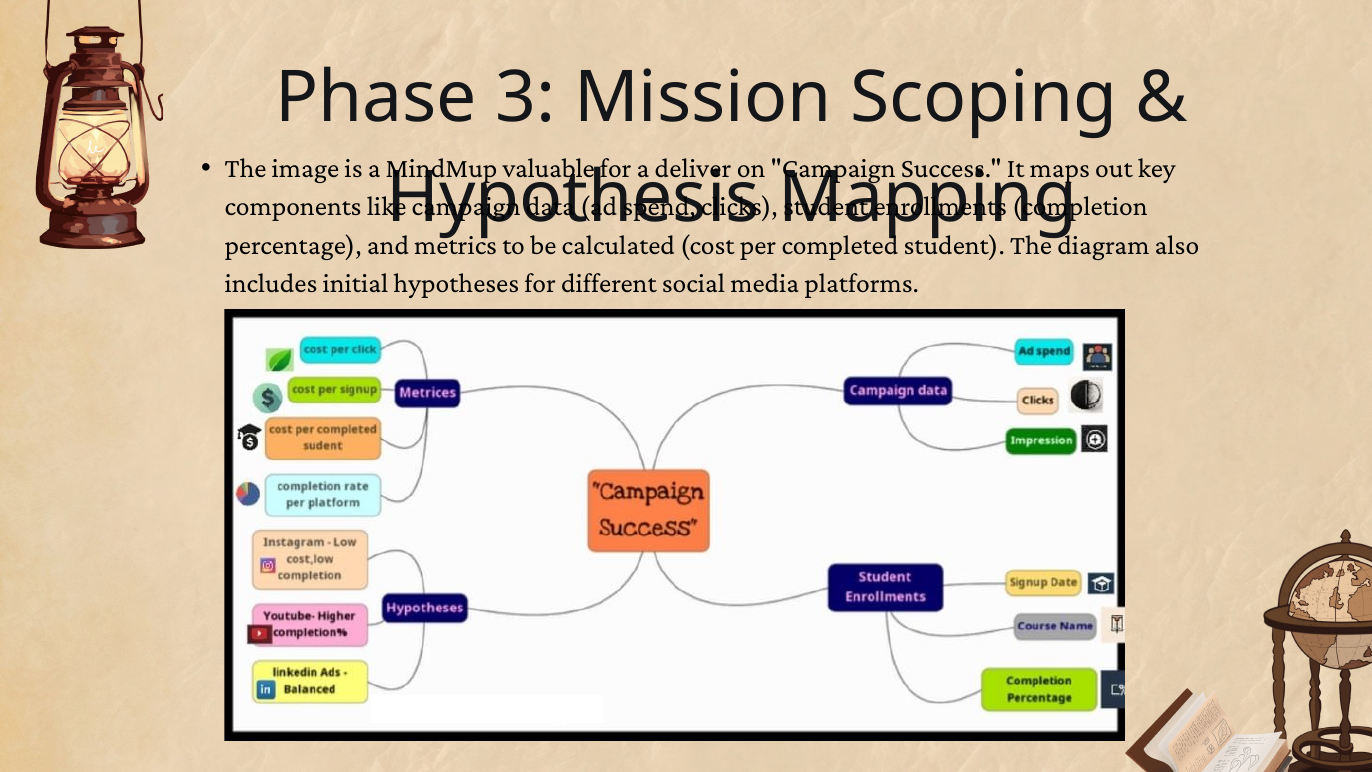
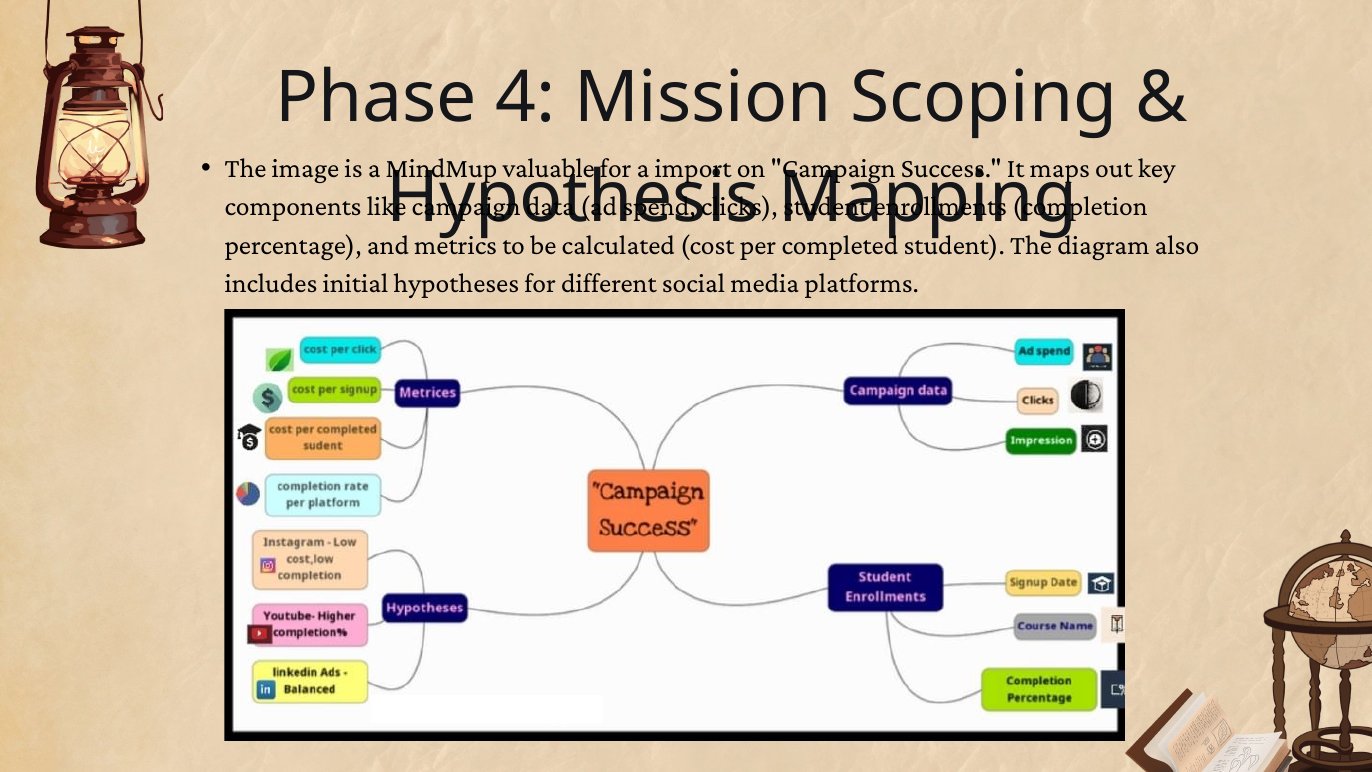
3: 3 -> 4 (526, 98)
deliver: deliver -> import (693, 168)
